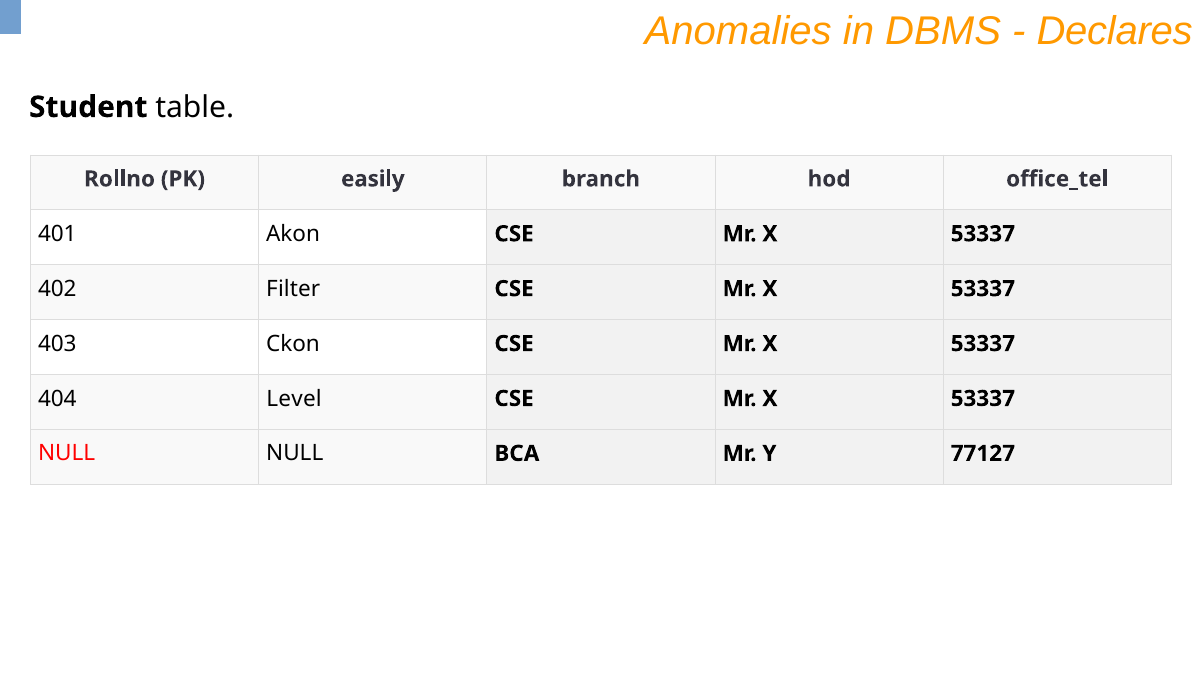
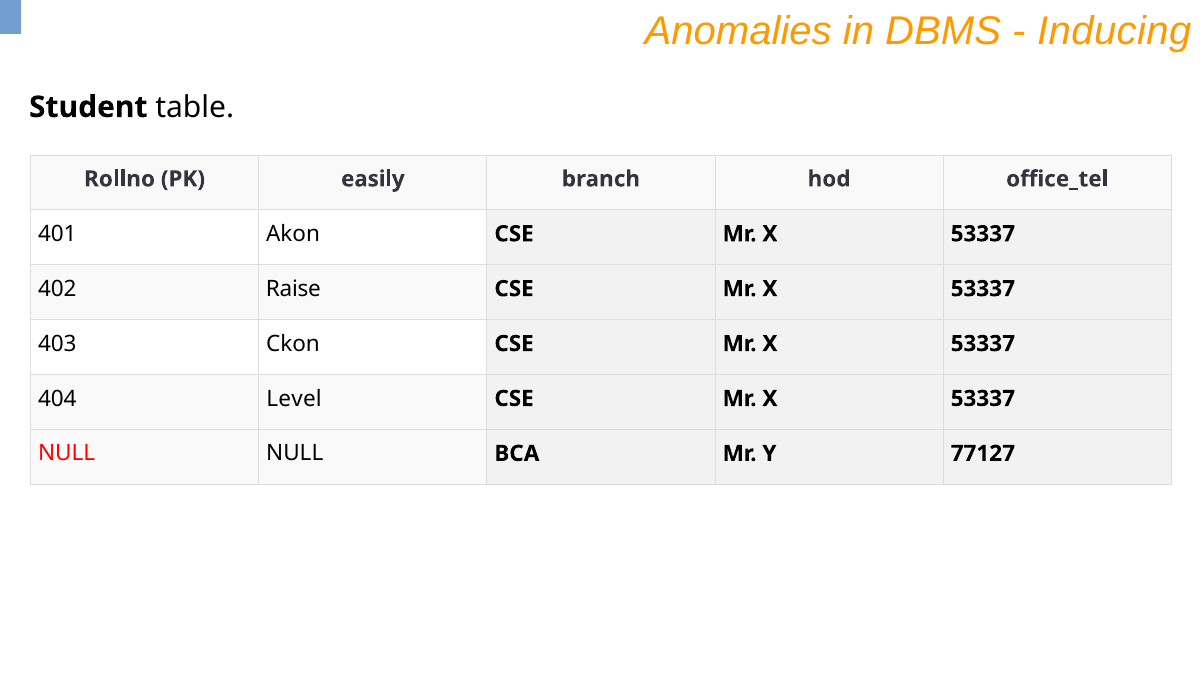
Declares: Declares -> Inducing (1114, 31)
Filter: Filter -> Raise (293, 289)
